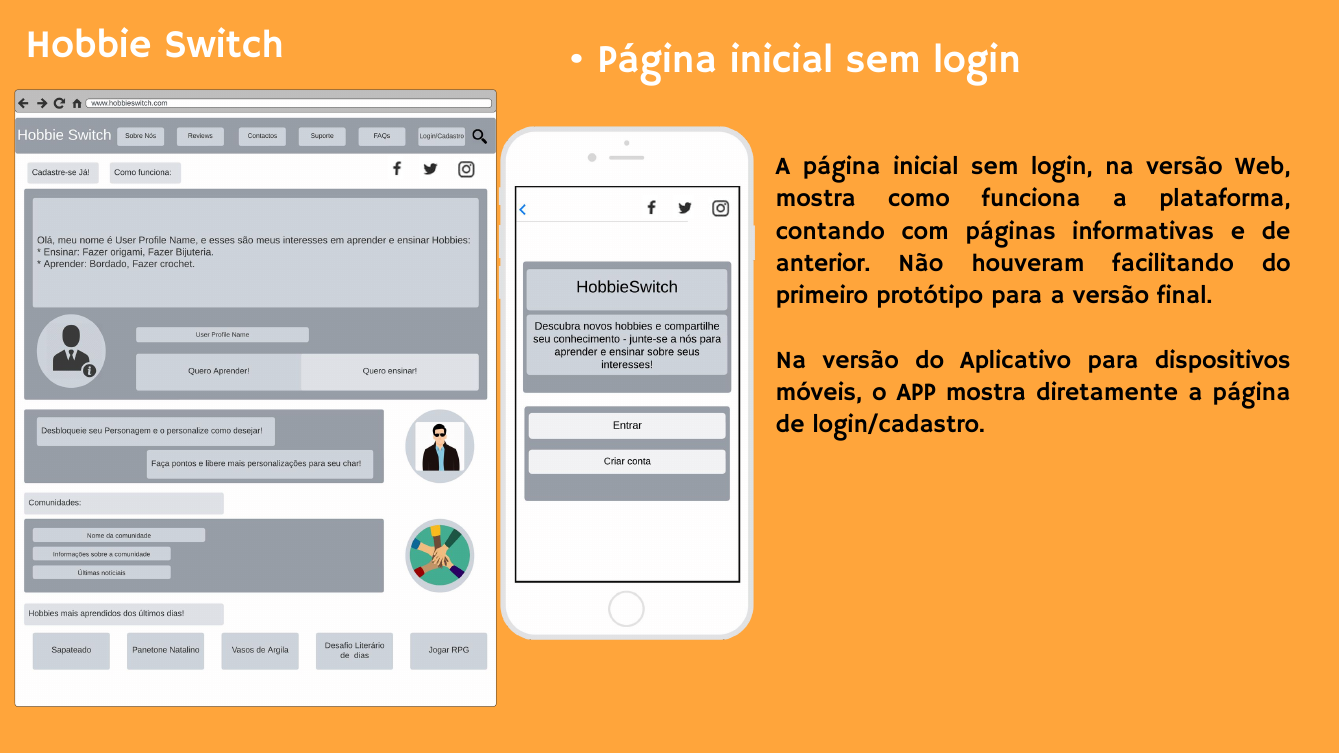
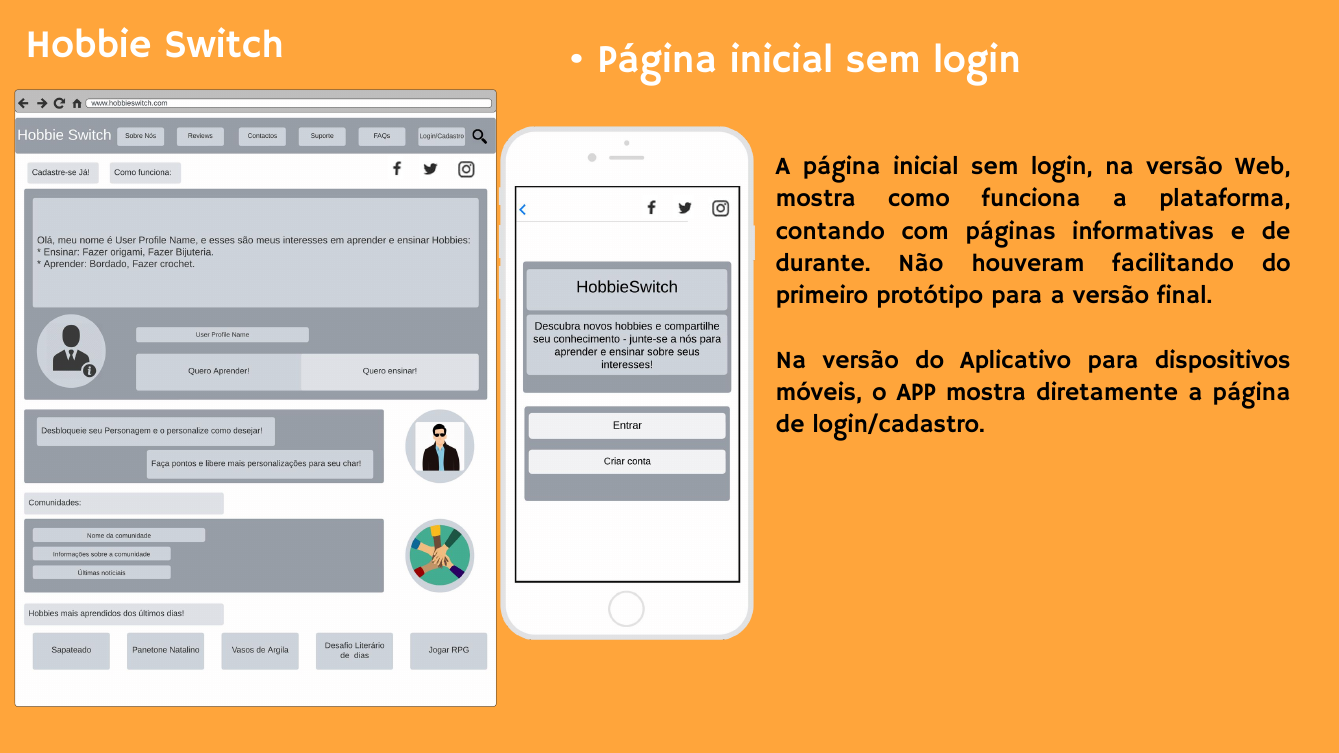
anterior: anterior -> durante (823, 263)
